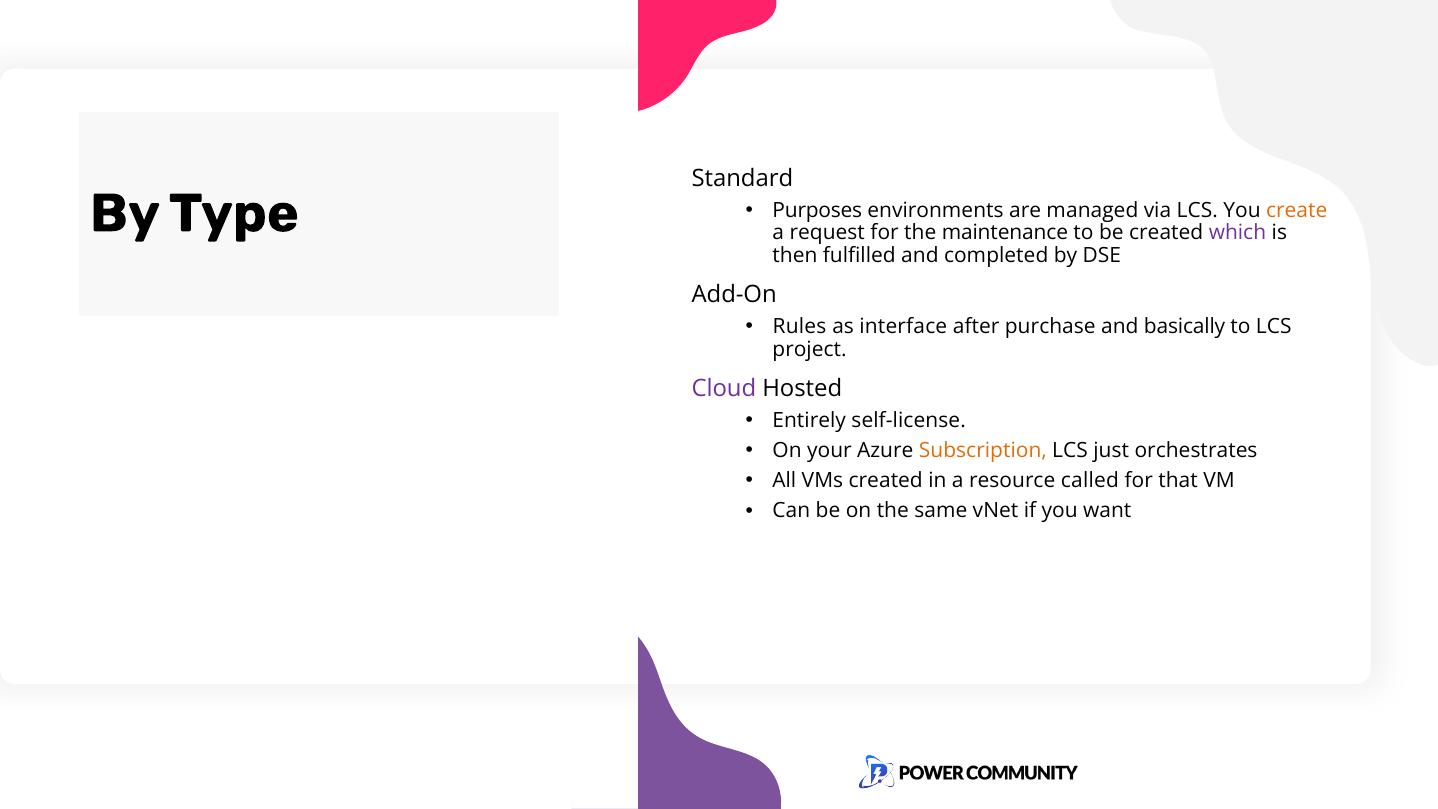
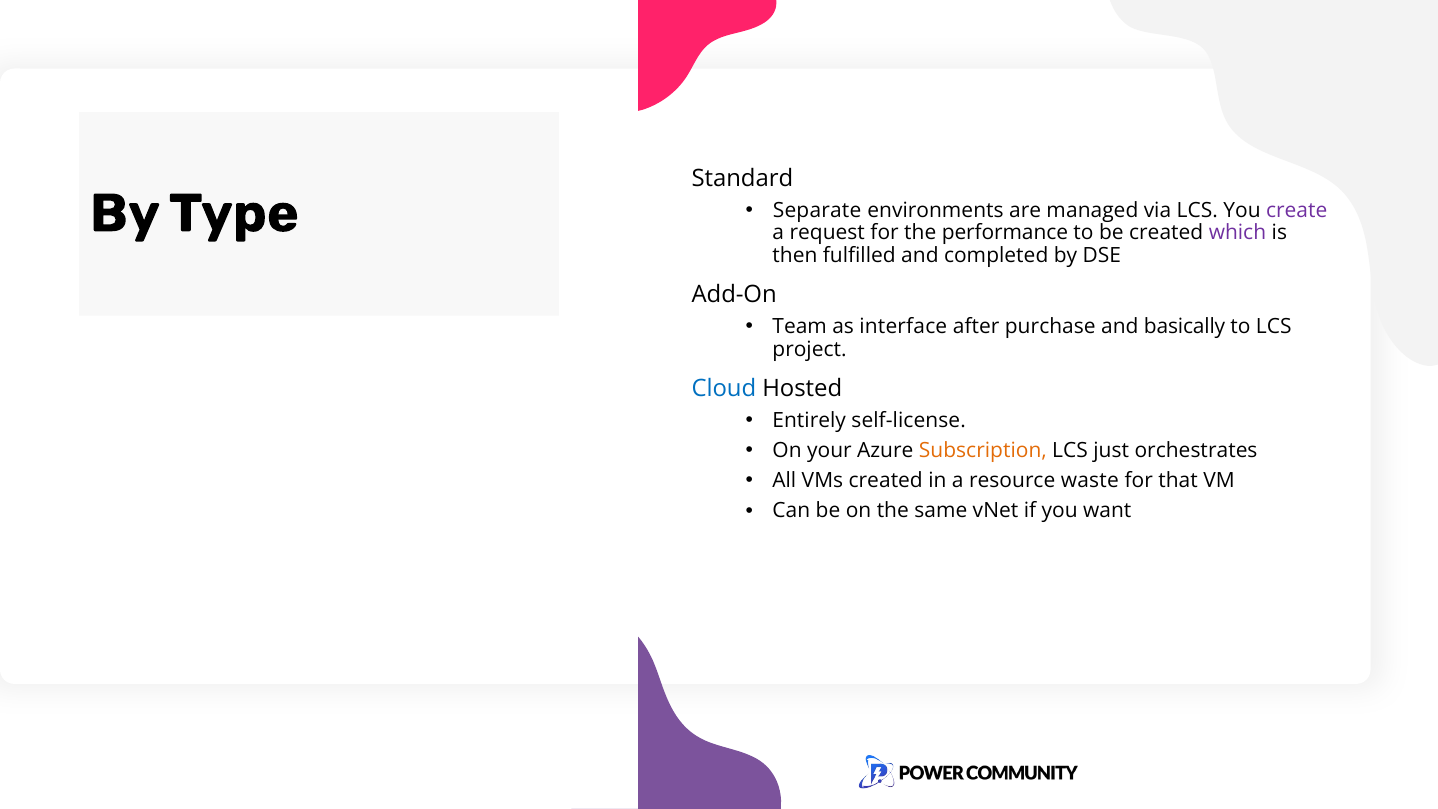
Purposes: Purposes -> Separate (817, 210)
create colour: orange -> purple (1297, 210)
maintenance: maintenance -> performance (1005, 233)
Rules: Rules -> Team (800, 327)
Cloud colour: purple -> blue (724, 389)
called: called -> waste (1090, 481)
